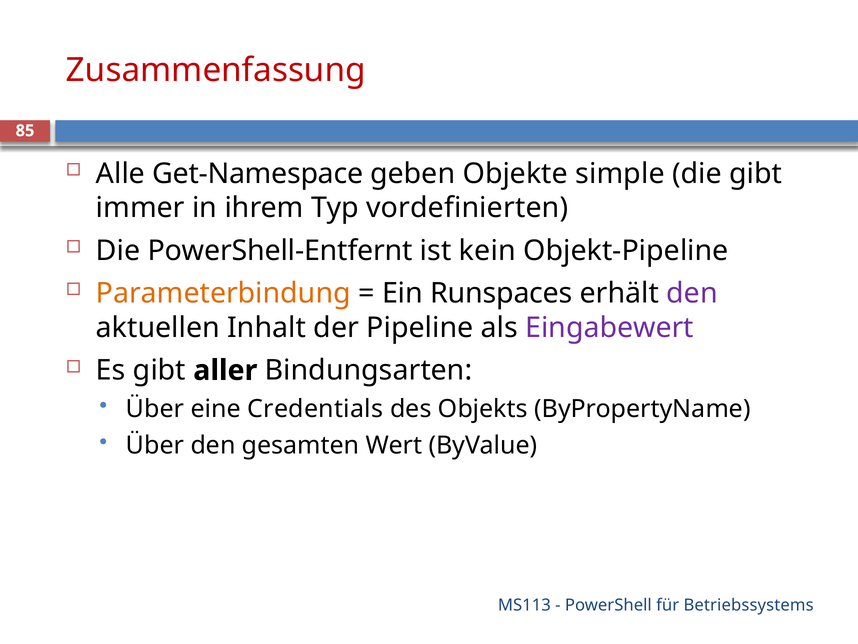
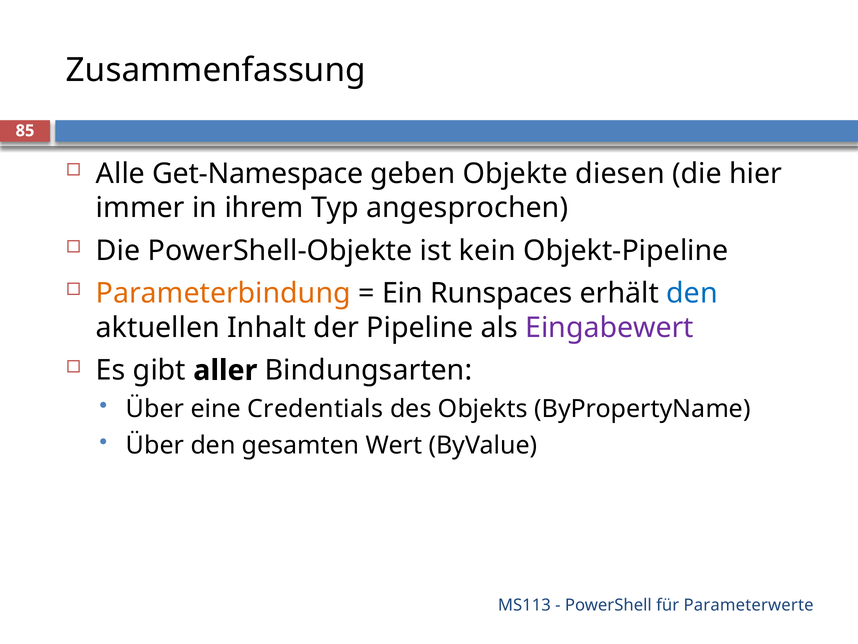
Zusammenfassung colour: red -> black (216, 70)
simple: simple -> diesen (620, 174)
die gibt: gibt -> hier (756, 174)
vordefinierten: vordefinierten -> angesprochen (467, 208)
PowerShell-Entfernt: PowerShell-Entfernt -> PowerShell-Objekte (280, 251)
den colour: purple -> blue (692, 293)
Betriebssystems: Betriebssystems -> Parameterwerte (749, 605)
